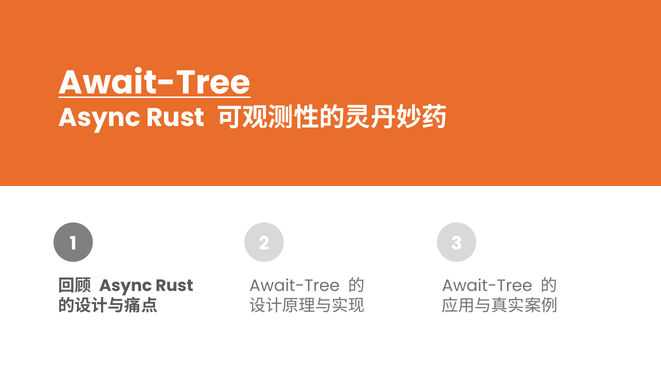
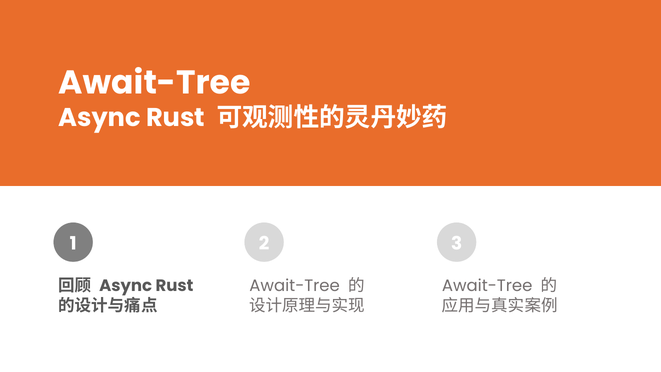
Await-Tree underline: present -> none (154, 83)
